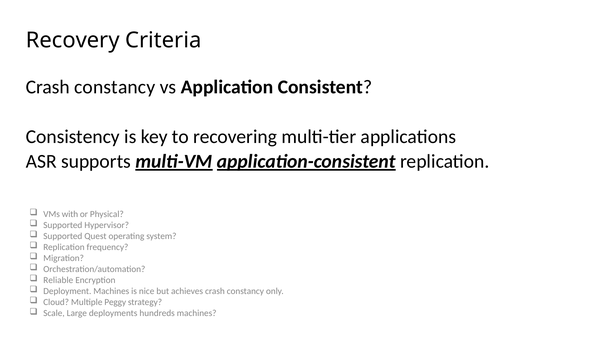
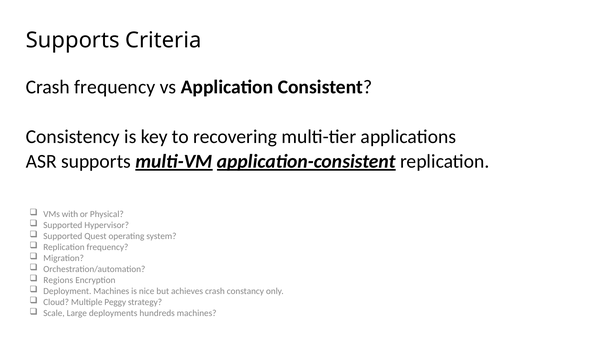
Recovery: Recovery -> Supports (73, 40)
constancy: constancy -> frequency (115, 87)
Reliable: Reliable -> Regions (58, 280)
